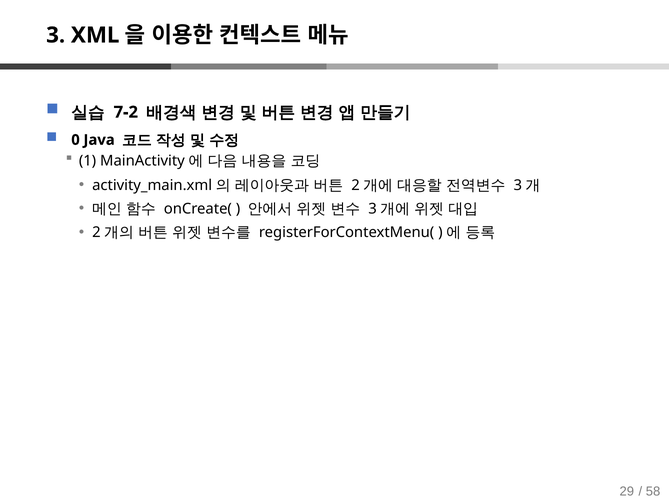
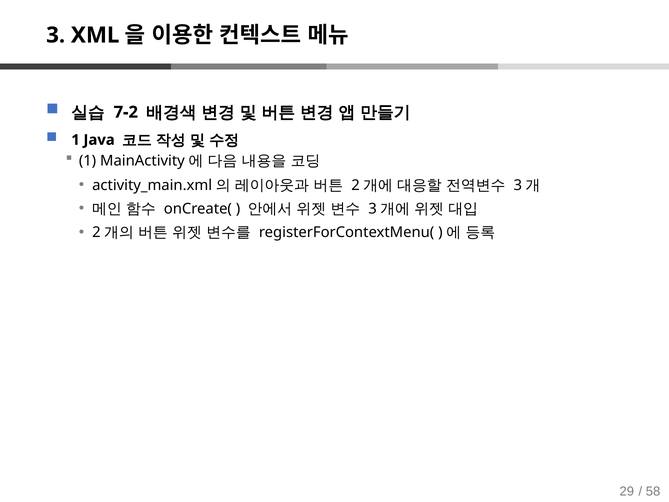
0: 0 -> 1 (76, 140)
